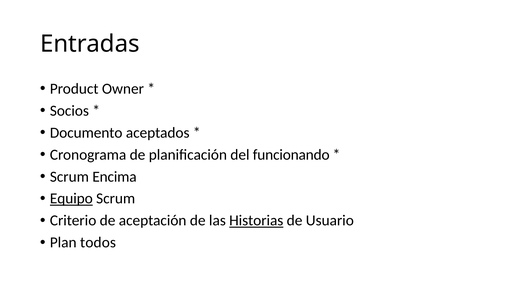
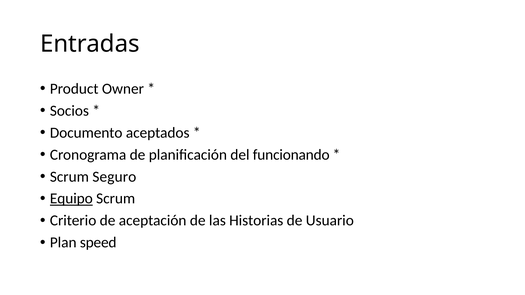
Encima: Encima -> Seguro (114, 177)
Historias underline: present -> none (256, 221)
todos: todos -> speed (98, 243)
